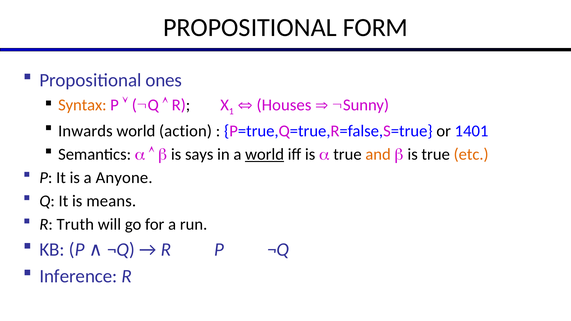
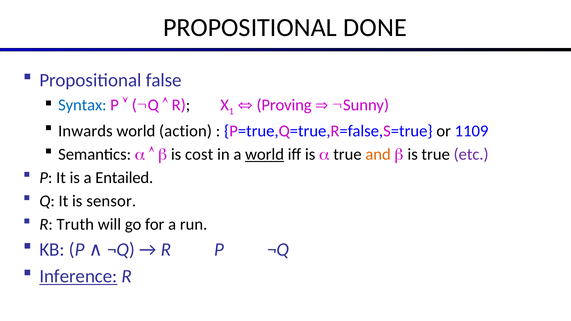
FORM: FORM -> DONE (375, 27)
ones: ones -> false (164, 80)
Syntax colour: orange -> blue (82, 105)
Houses: Houses -> Proving (284, 105)
1401: 1401 -> 1109 (472, 131)
says: says -> cost (199, 154)
etc colour: orange -> purple (471, 154)
Anyone: Anyone -> Entailed (124, 178)
means: means -> sensor (111, 201)
Inference underline: none -> present (78, 276)
